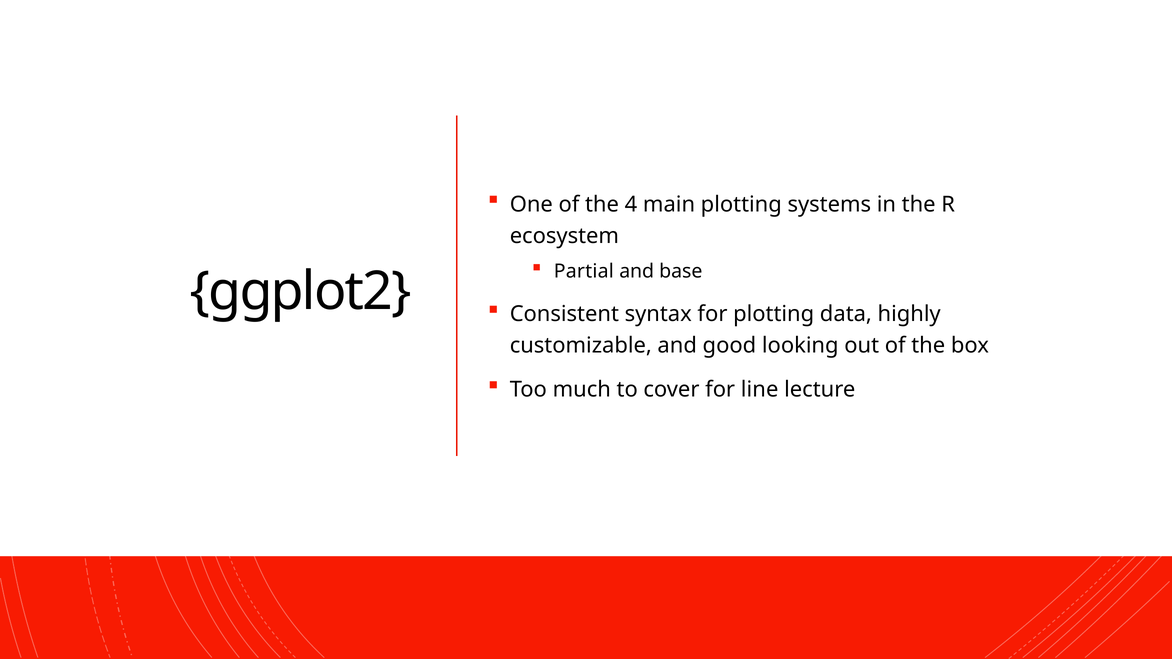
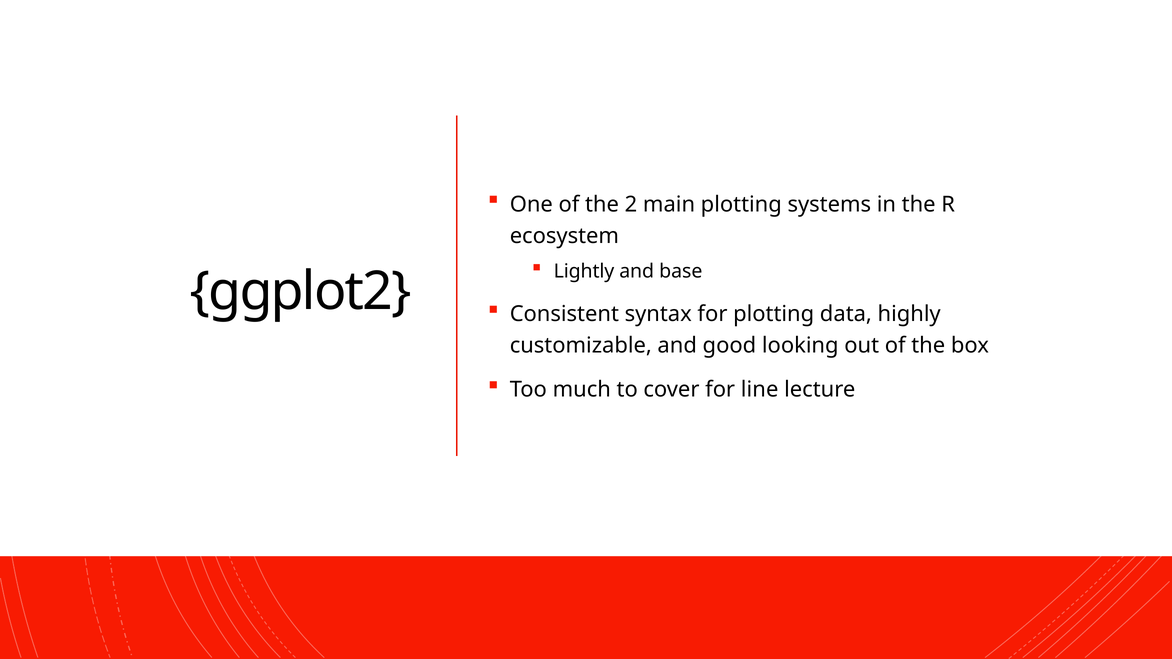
4: 4 -> 2 (631, 204)
Partial: Partial -> Lightly (584, 271)
